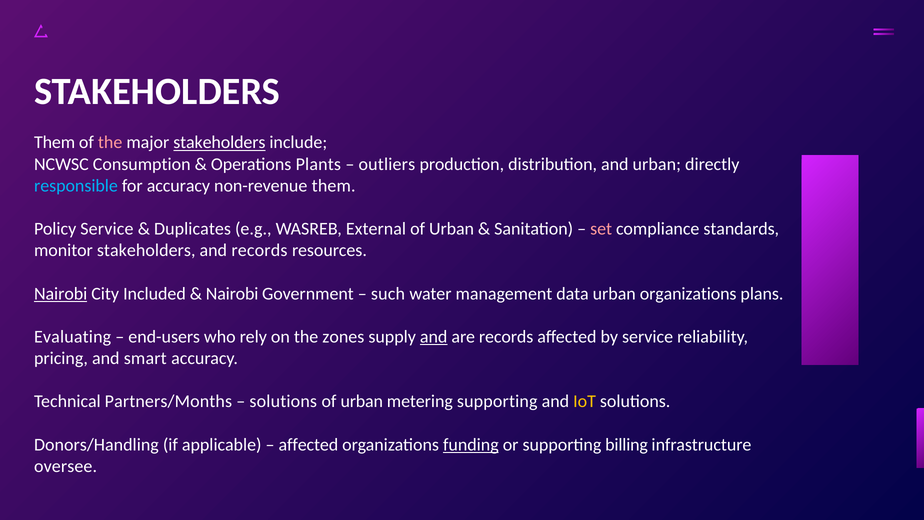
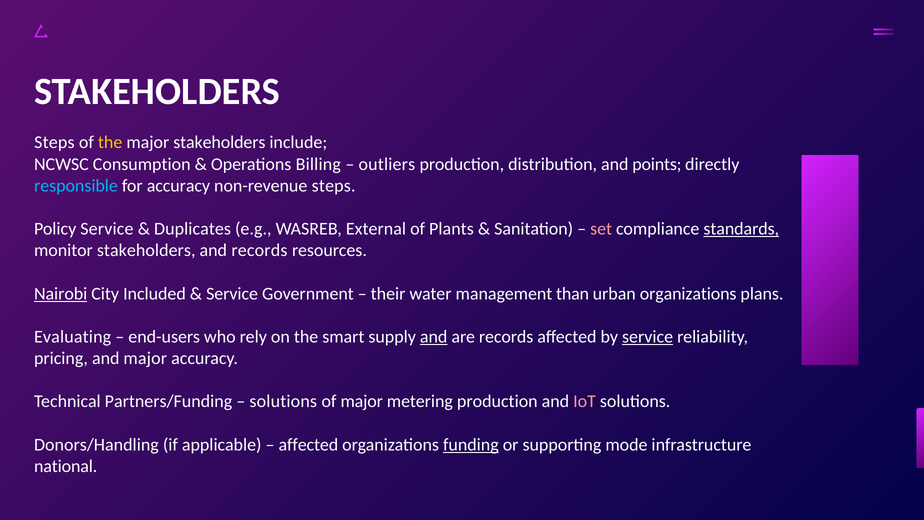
Them: Them -> Steps (54, 142)
the colour: pink -> yellow (110, 142)
stakeholders underline: present -> none (219, 142)
Plants: Plants -> Billing (318, 164)
and urban: urban -> points (657, 164)
non-revenue them: them -> steps (334, 186)
Urban: Urban -> Plants (451, 229)
standards underline: none -> present (741, 229)
Nairobi: Nairobi -> Service (232, 293)
such: such -> their (388, 293)
data: data -> than (573, 293)
zones: zones -> smart (343, 337)
service underline: none -> present (648, 337)
and smart: smart -> major (145, 358)
Partners/Months: Partners/Months -> Partners/Funding (168, 401)
urban: urban -> major (362, 401)
metering supporting: supporting -> production (497, 401)
IoT colour: yellow -> pink (585, 401)
billing: billing -> mode (626, 445)
oversee: oversee -> national (66, 466)
